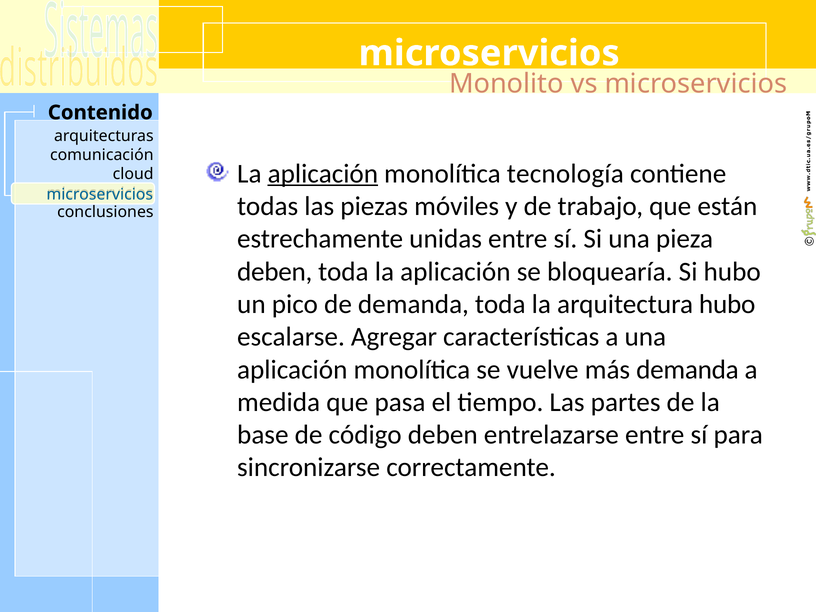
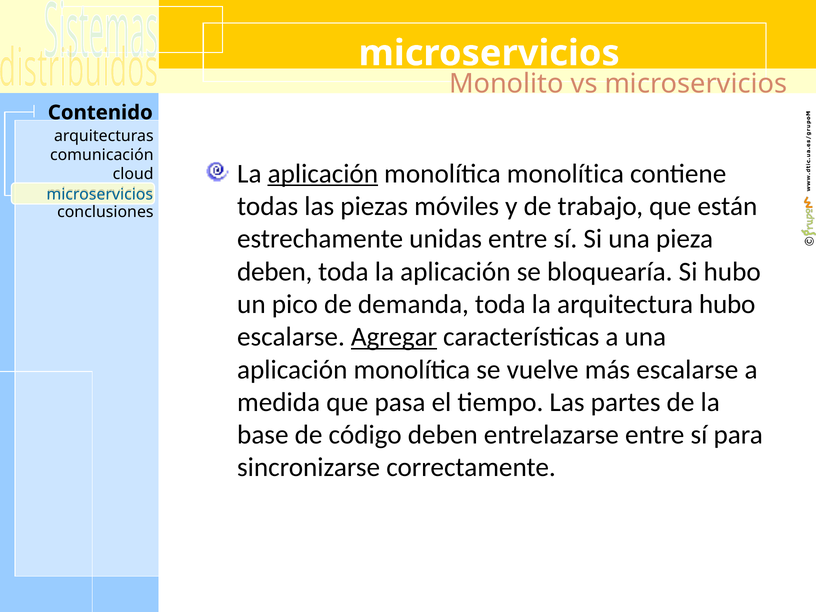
monolítica tecnología: tecnología -> monolítica (565, 174)
Agregar underline: none -> present (394, 337)
más demanda: demanda -> escalarse (687, 370)
